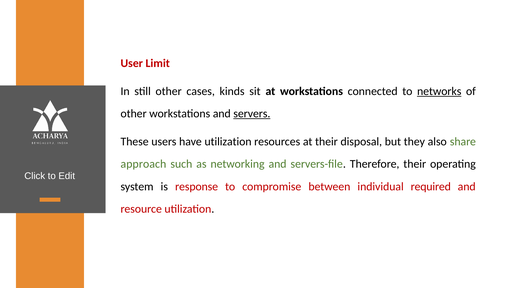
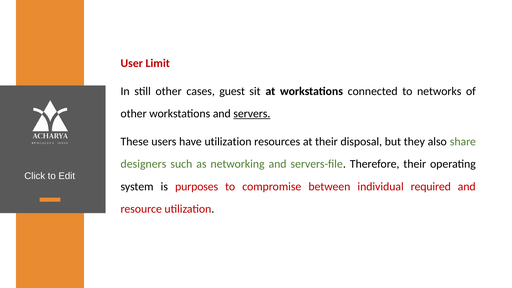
kinds: kinds -> guest (232, 91)
networks underline: present -> none (439, 91)
approach: approach -> designers (143, 164)
response: response -> purposes (197, 187)
